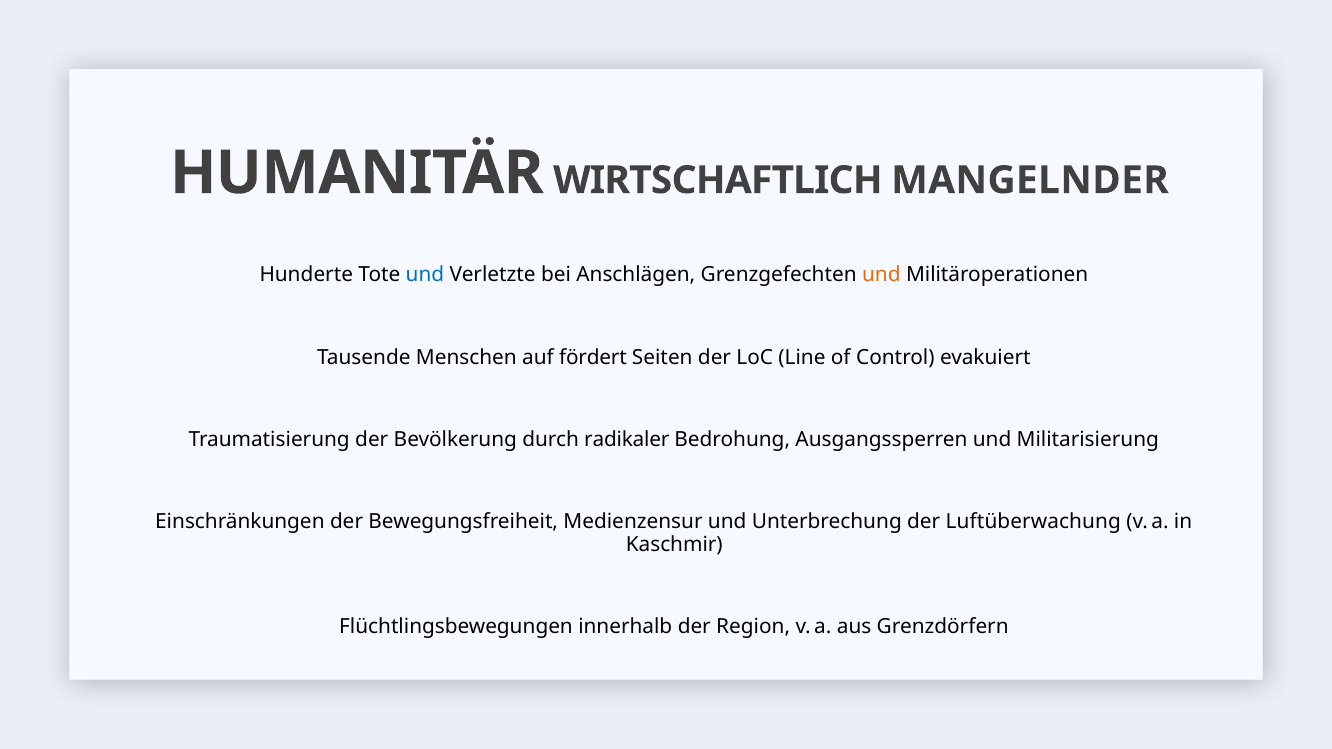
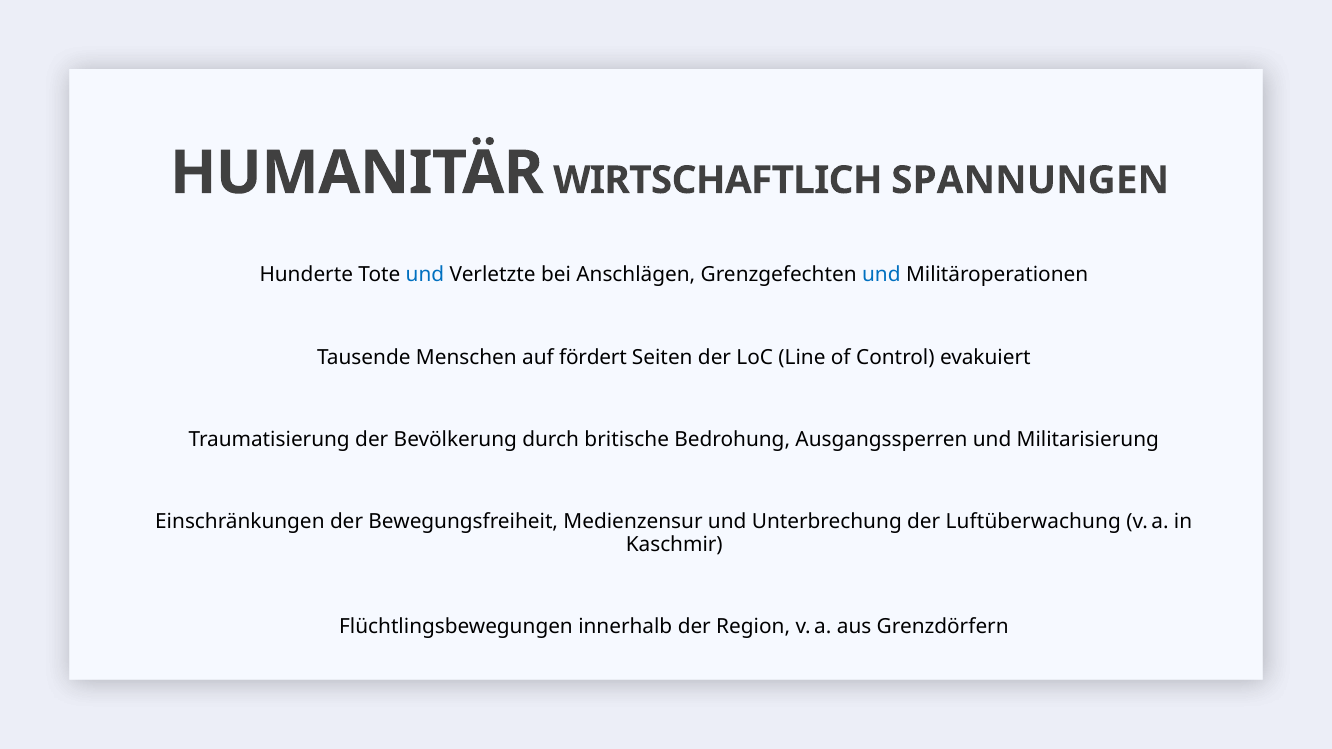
MANGELNDER: MANGELNDER -> SPANNUNGEN (1030, 180)
und colour: orange -> blue (881, 275)
radikaler: radikaler -> britische (627, 440)
